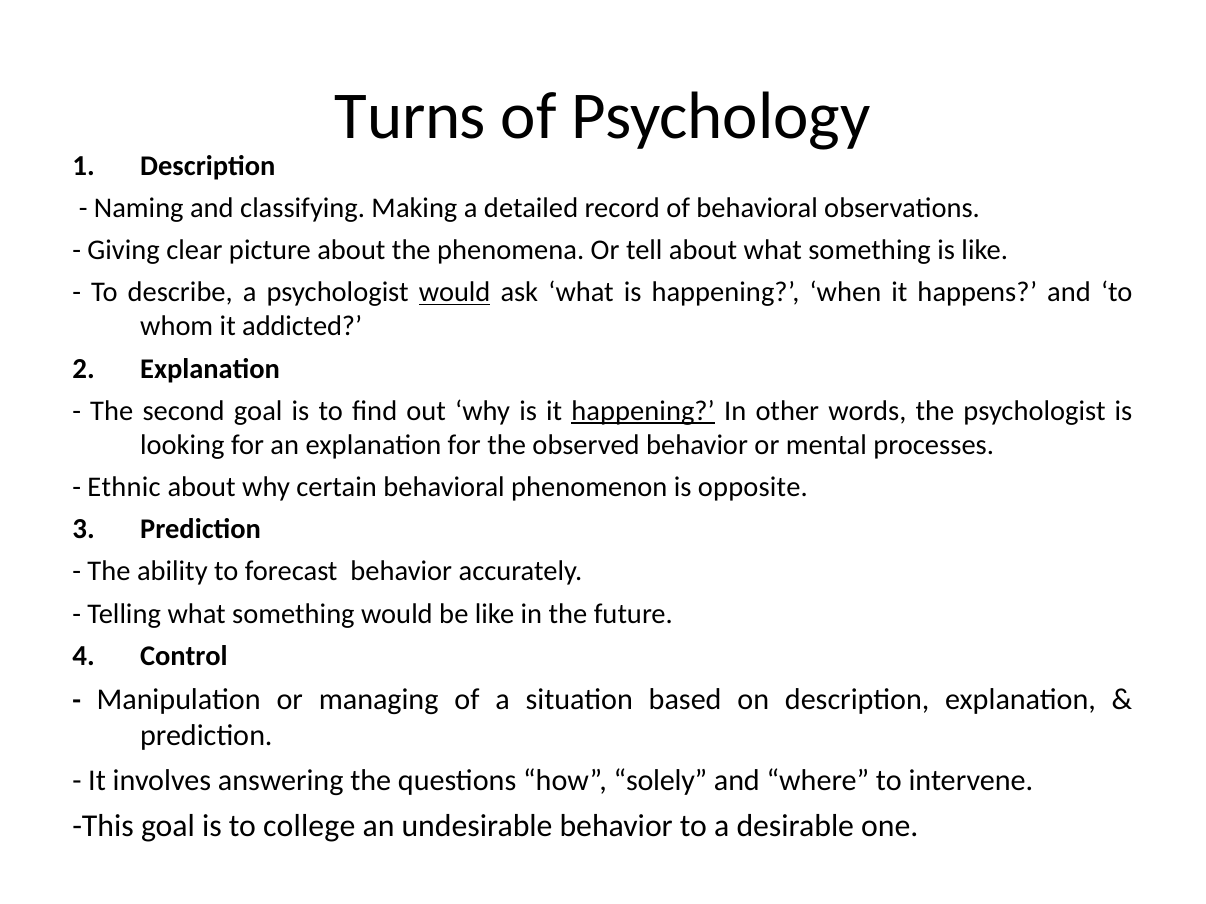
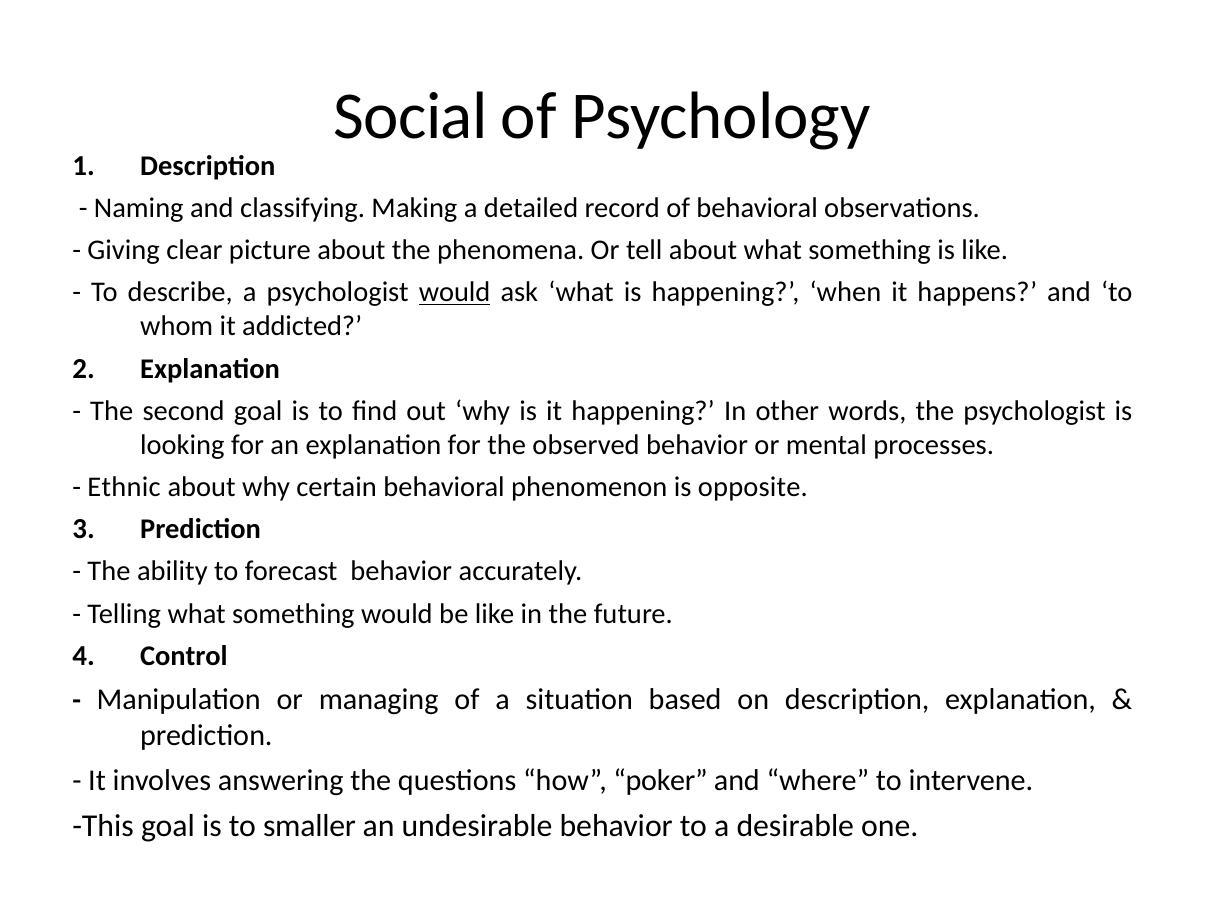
Turns: Turns -> Social (411, 116)
happening underline: present -> none (643, 411)
solely: solely -> poker (660, 781)
college: college -> smaller (309, 827)
